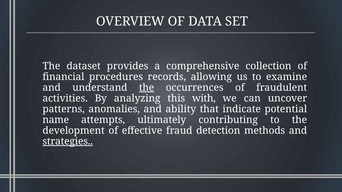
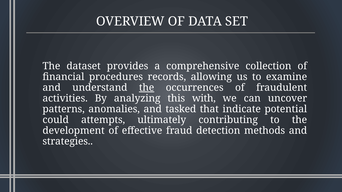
ability: ability -> tasked (181, 109)
name: name -> could (56, 120)
strategies underline: present -> none (68, 142)
